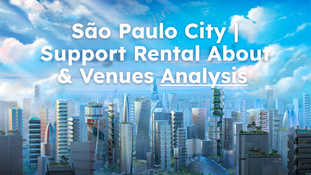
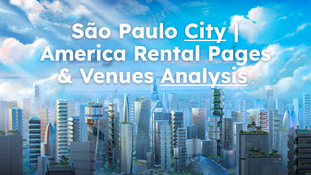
City underline: none -> present (205, 31)
Support: Support -> America (83, 54)
About: About -> Pages (239, 54)
